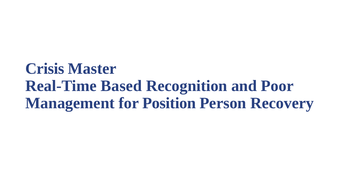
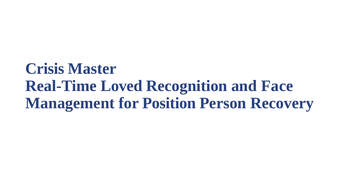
Based: Based -> Loved (121, 86)
Poor: Poor -> Face (277, 86)
